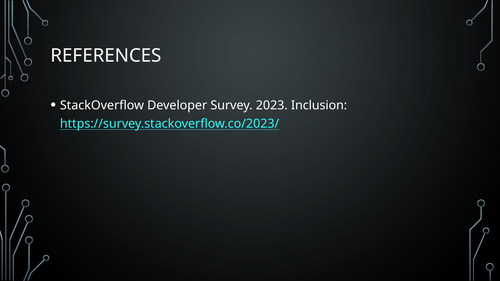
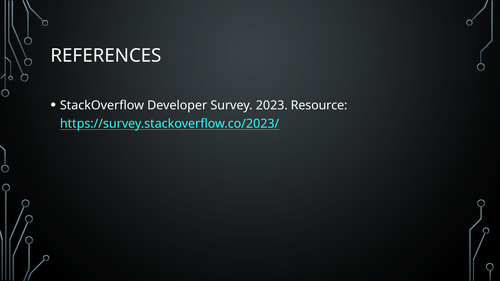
Inclusion: Inclusion -> Resource (319, 106)
